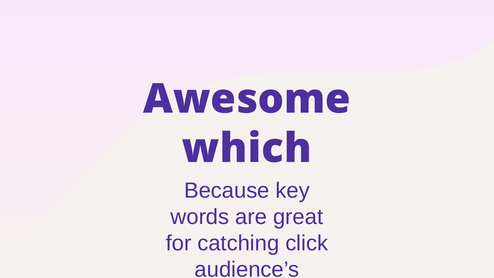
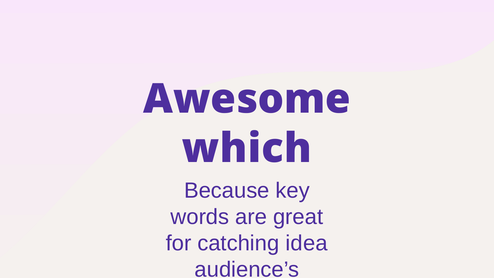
click: click -> idea (307, 243)
